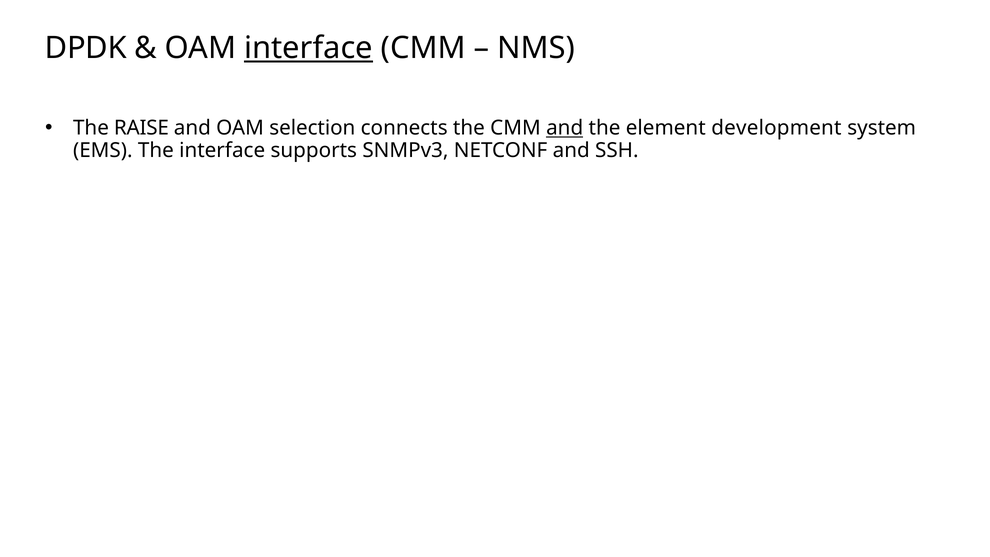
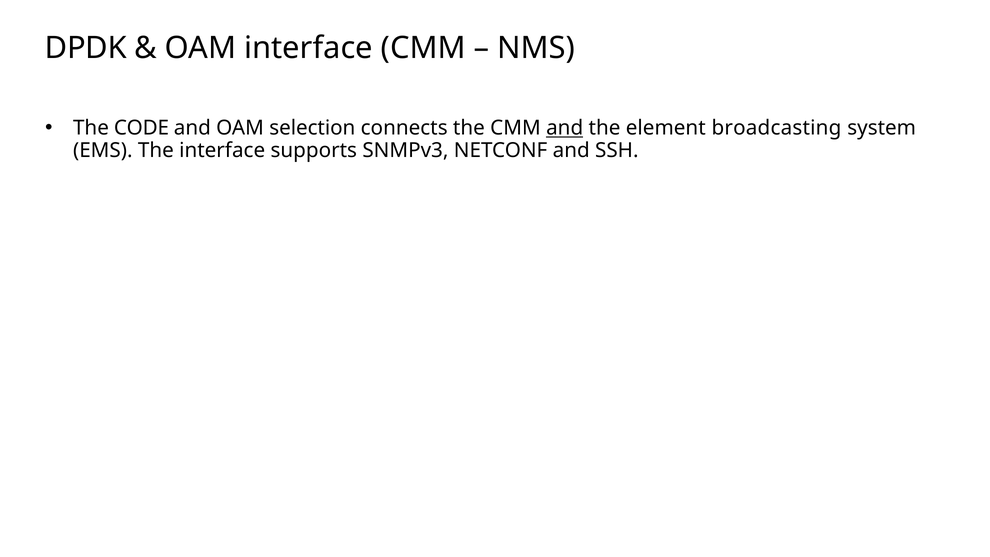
interface underline: present -> none (309, 48)
RAISE: RAISE -> CODE (141, 128)
development: development -> broadcasting (776, 128)
